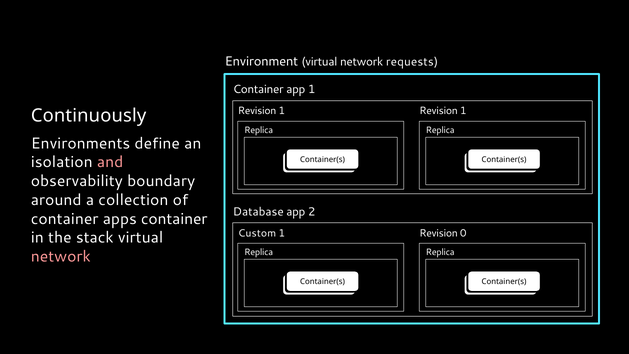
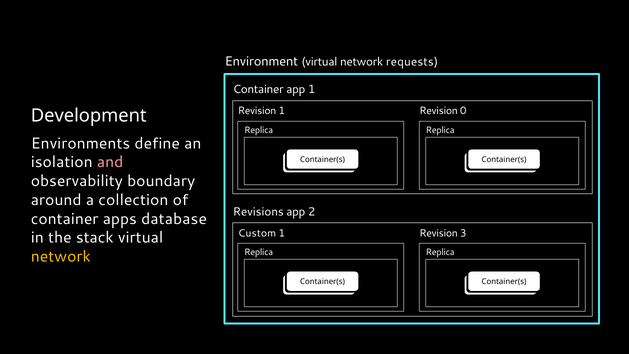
Revision 1 Revision 1: 1 -> 0 (463, 111)
Continuously: Continuously -> Development (89, 116)
Database: Database -> Revisions (258, 211)
apps container: container -> database (174, 219)
0: 0 -> 3 (463, 233)
network colour: pink -> yellow (61, 256)
